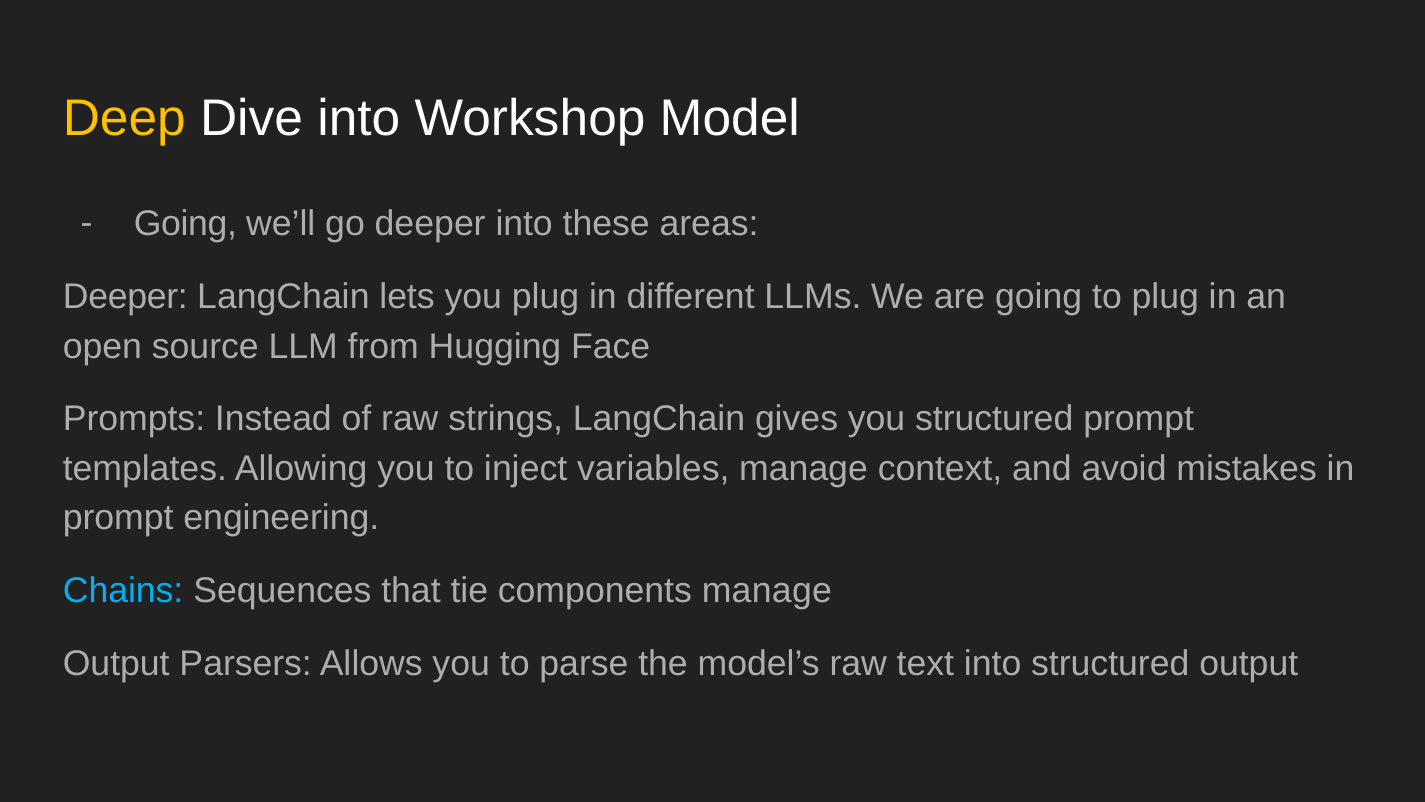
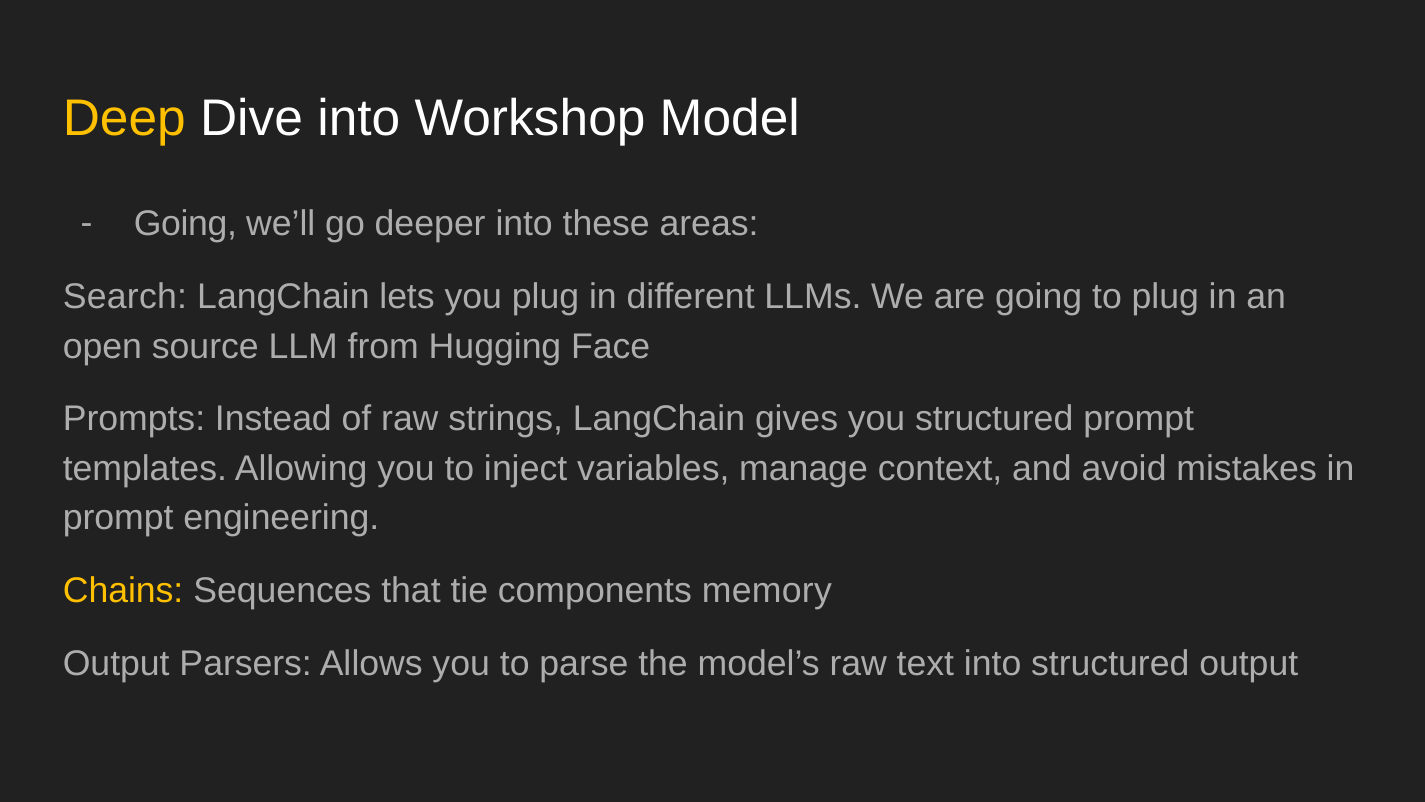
Deeper: Deeper -> Search (125, 297)
Chains colour: light blue -> yellow (123, 590)
components manage: manage -> memory (767, 590)
